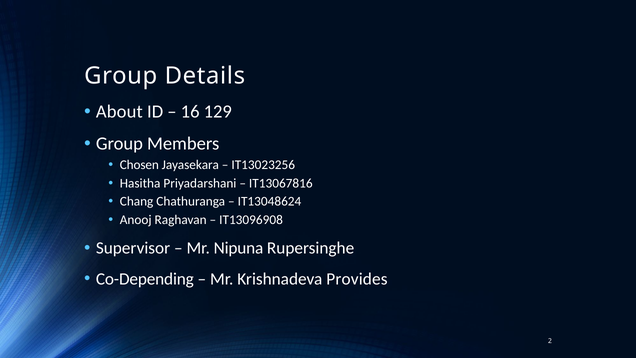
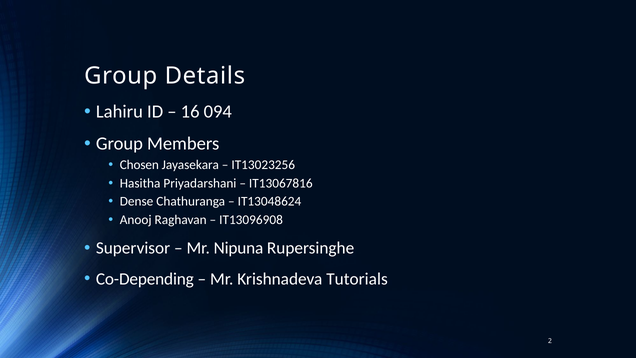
About: About -> Lahiru (119, 112)
129: 129 -> 094 (218, 112)
Chang: Chang -> Dense (137, 201)
Provides: Provides -> Tutorials (357, 279)
